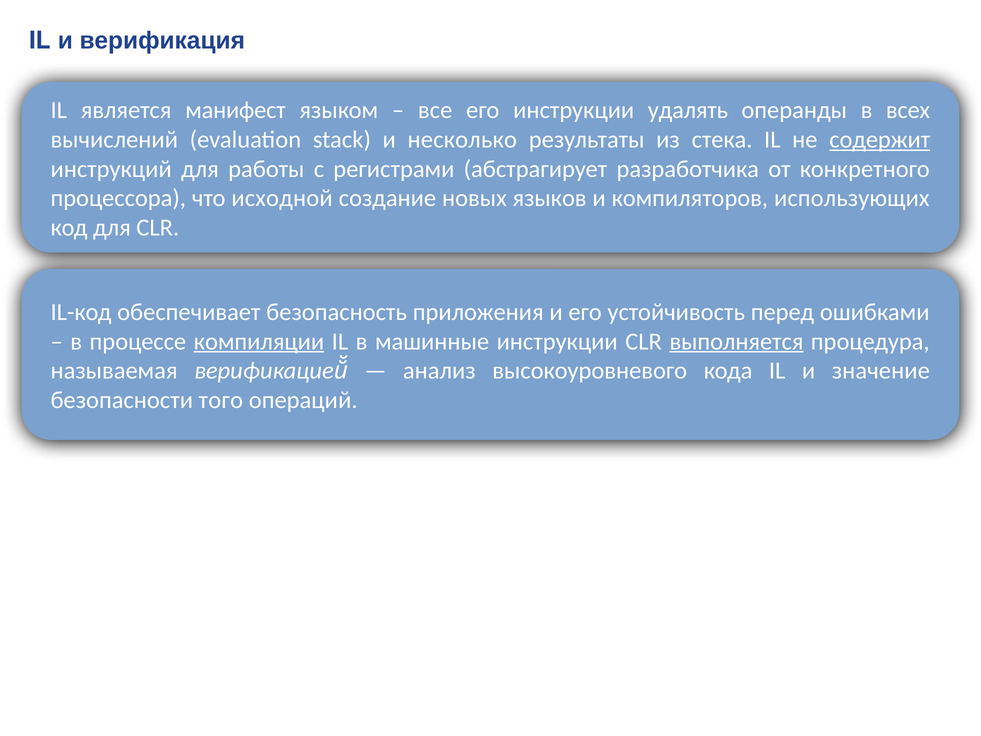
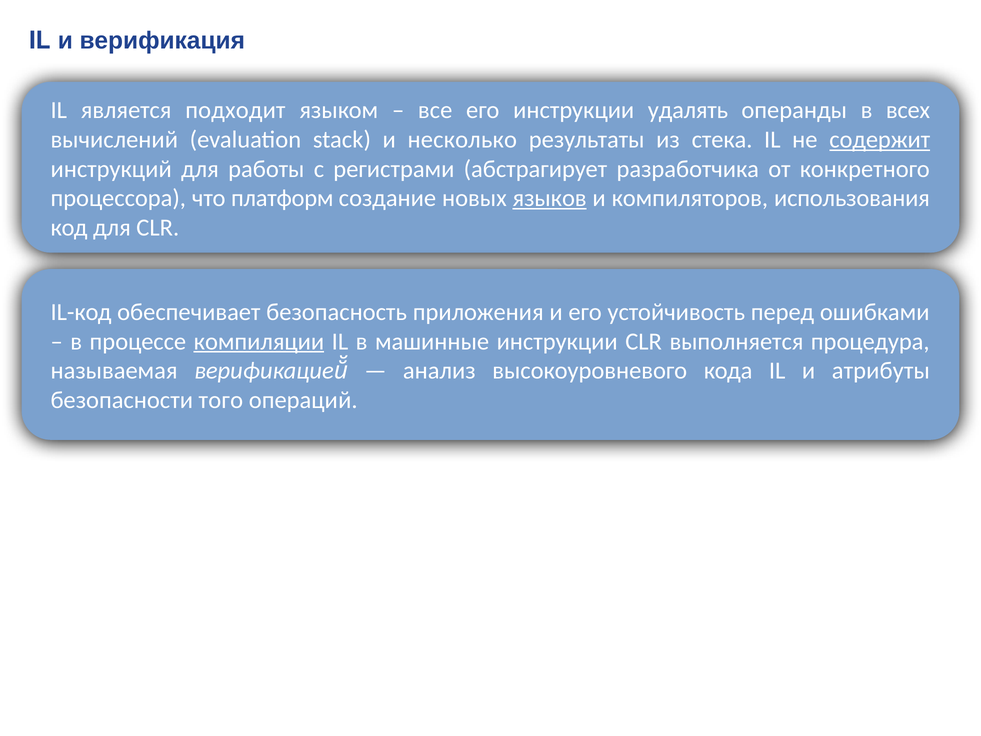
манифест: манифест -> подходит (235, 110)
исходной: исходной -> платформ (282, 198)
языков underline: none -> present (550, 198)
использующих: использующих -> использования (852, 198)
выполняется underline: present -> none (736, 341)
значение: значение -> атрибуты (881, 371)
